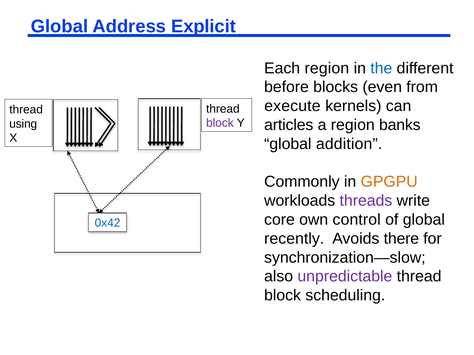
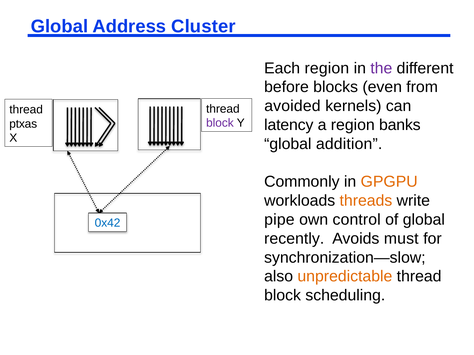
Explicit: Explicit -> Cluster (203, 26)
the colour: blue -> purple (381, 68)
execute: execute -> avoided (292, 106)
articles: articles -> latency (289, 125)
using: using -> ptxas (23, 124)
threads colour: purple -> orange (366, 201)
core: core -> pipe (279, 220)
there: there -> must (401, 239)
unpredictable colour: purple -> orange (345, 277)
